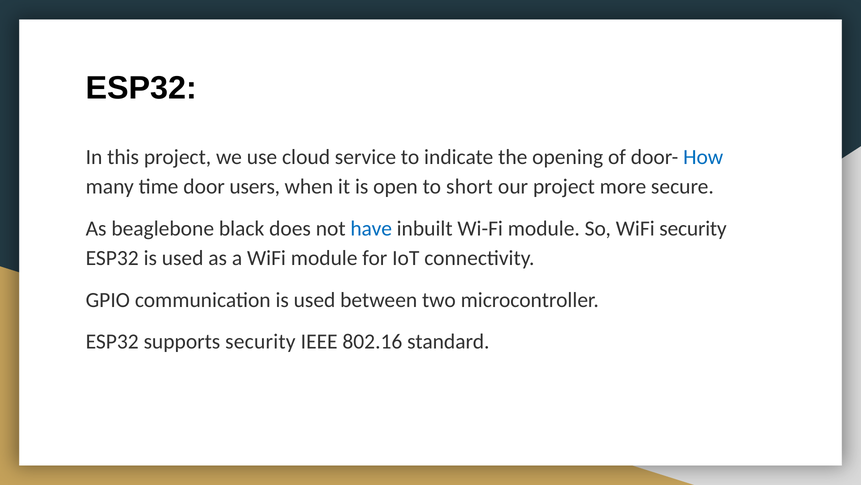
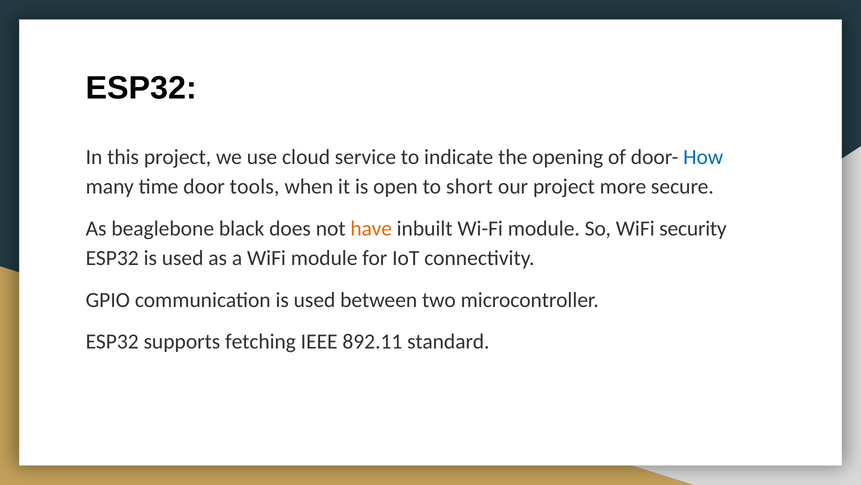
users: users -> tools (255, 187)
have colour: blue -> orange (371, 228)
supports security: security -> fetching (261, 341)
802.16: 802.16 -> 892.11 (372, 341)
